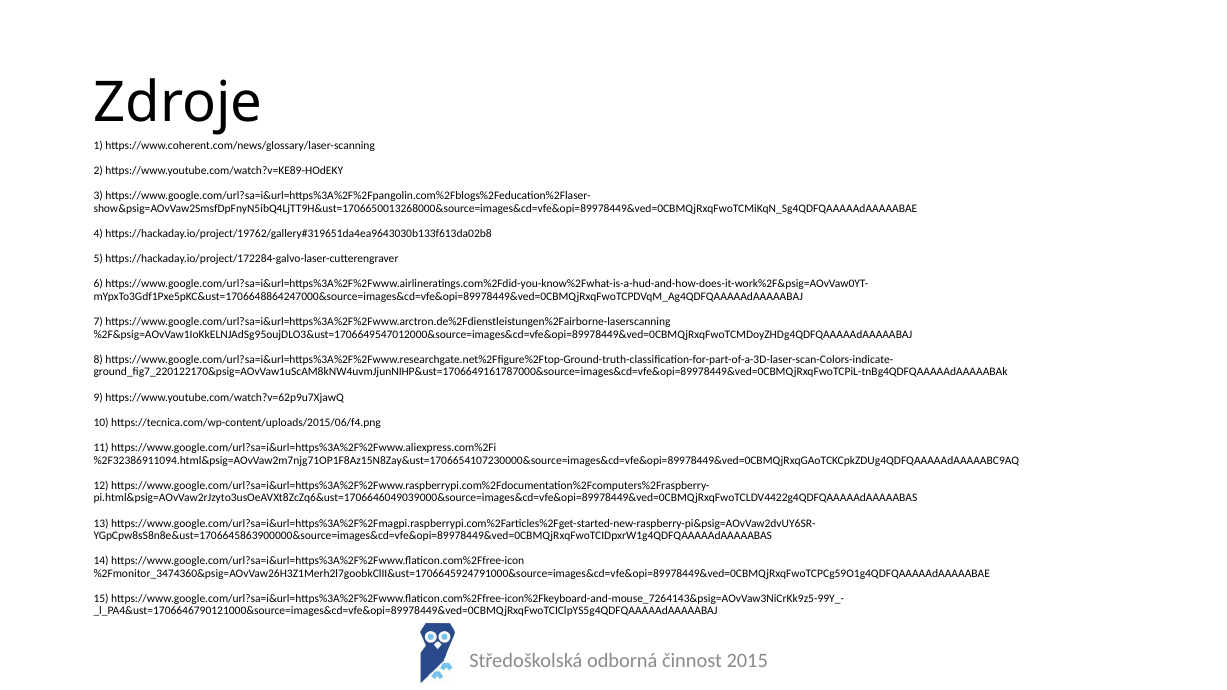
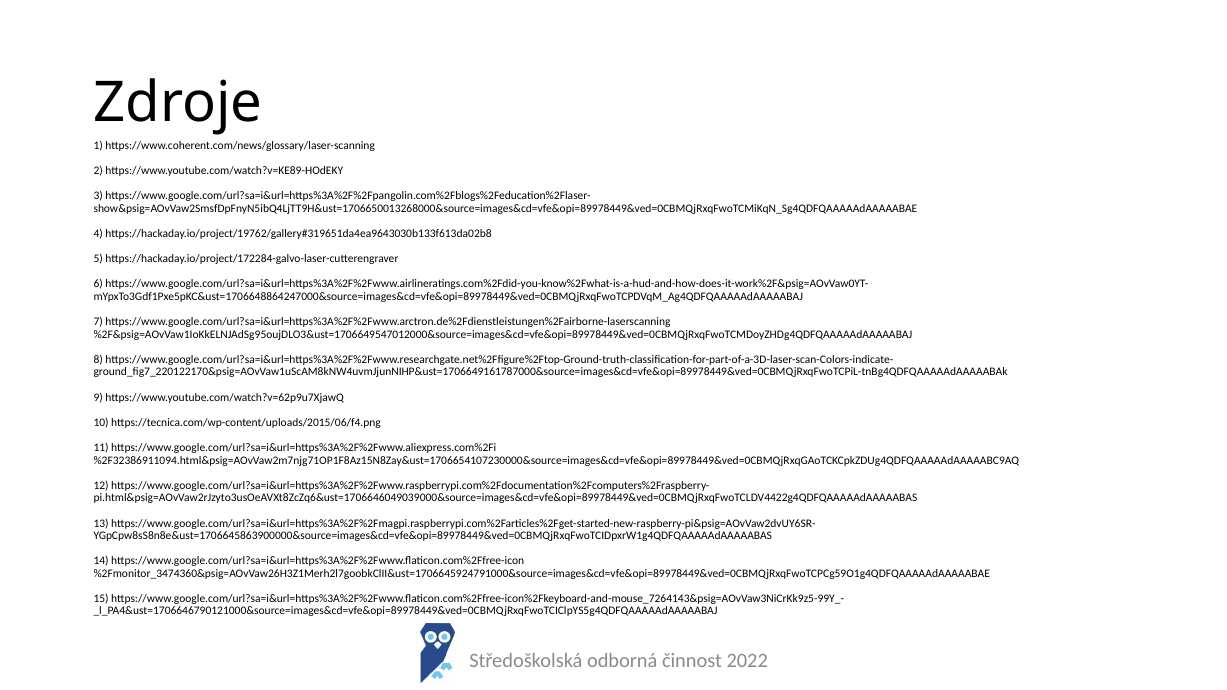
2015: 2015 -> 2022 (747, 661)
